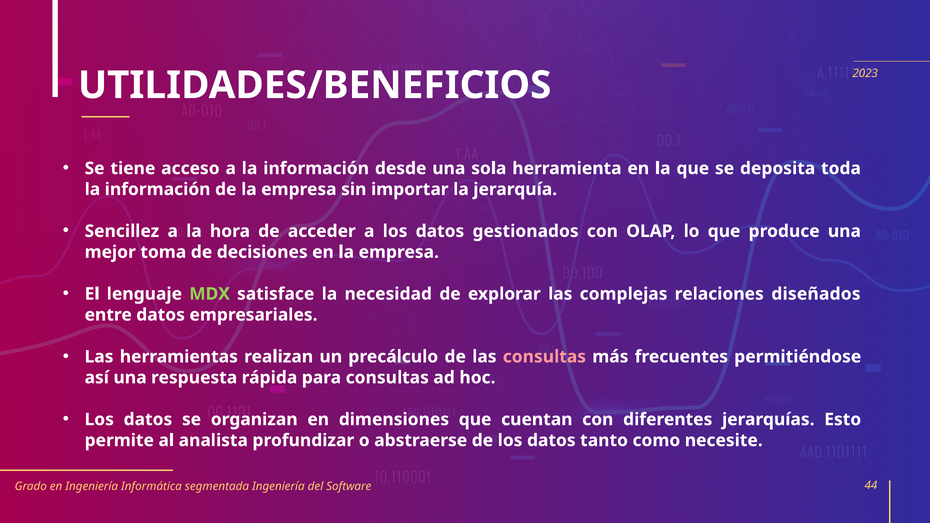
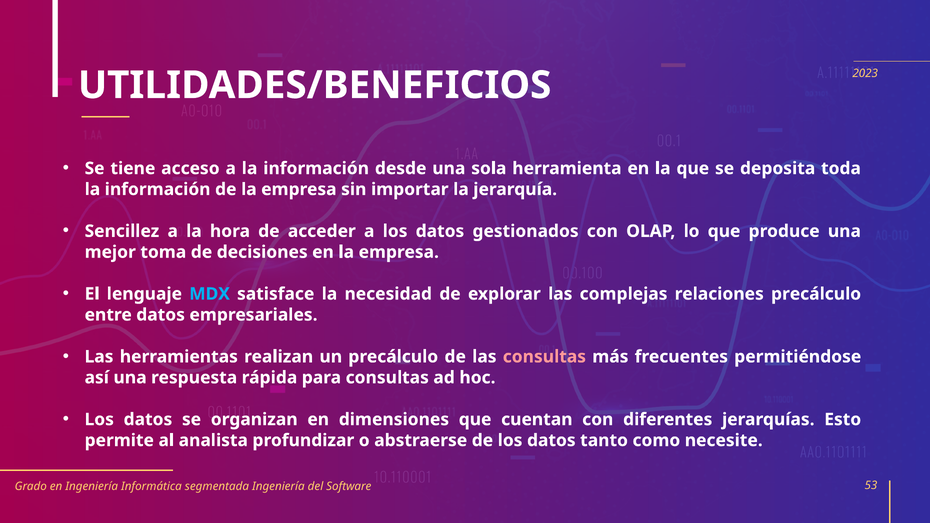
MDX colour: light green -> light blue (210, 294)
relaciones diseñados: diseñados -> precálculo (816, 294)
44: 44 -> 53 (871, 486)
